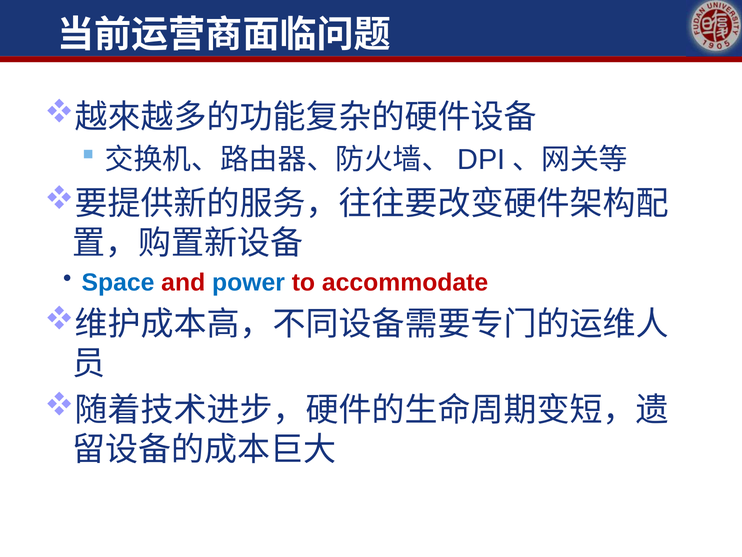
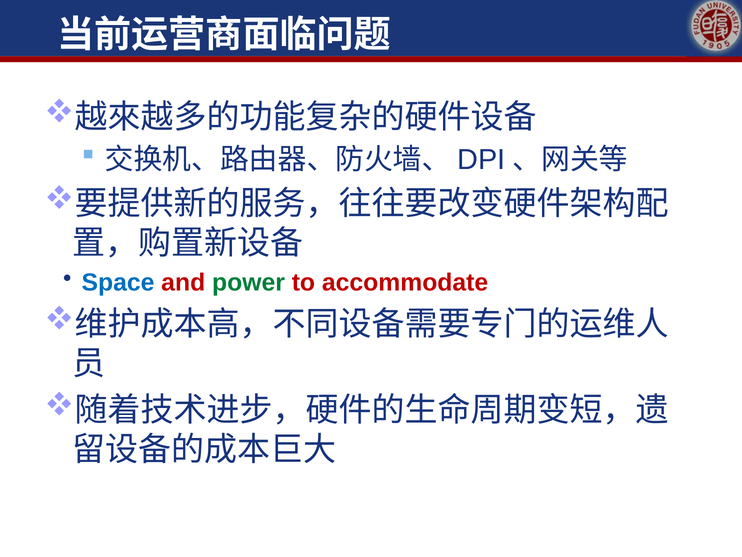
power colour: blue -> green (248, 282)
